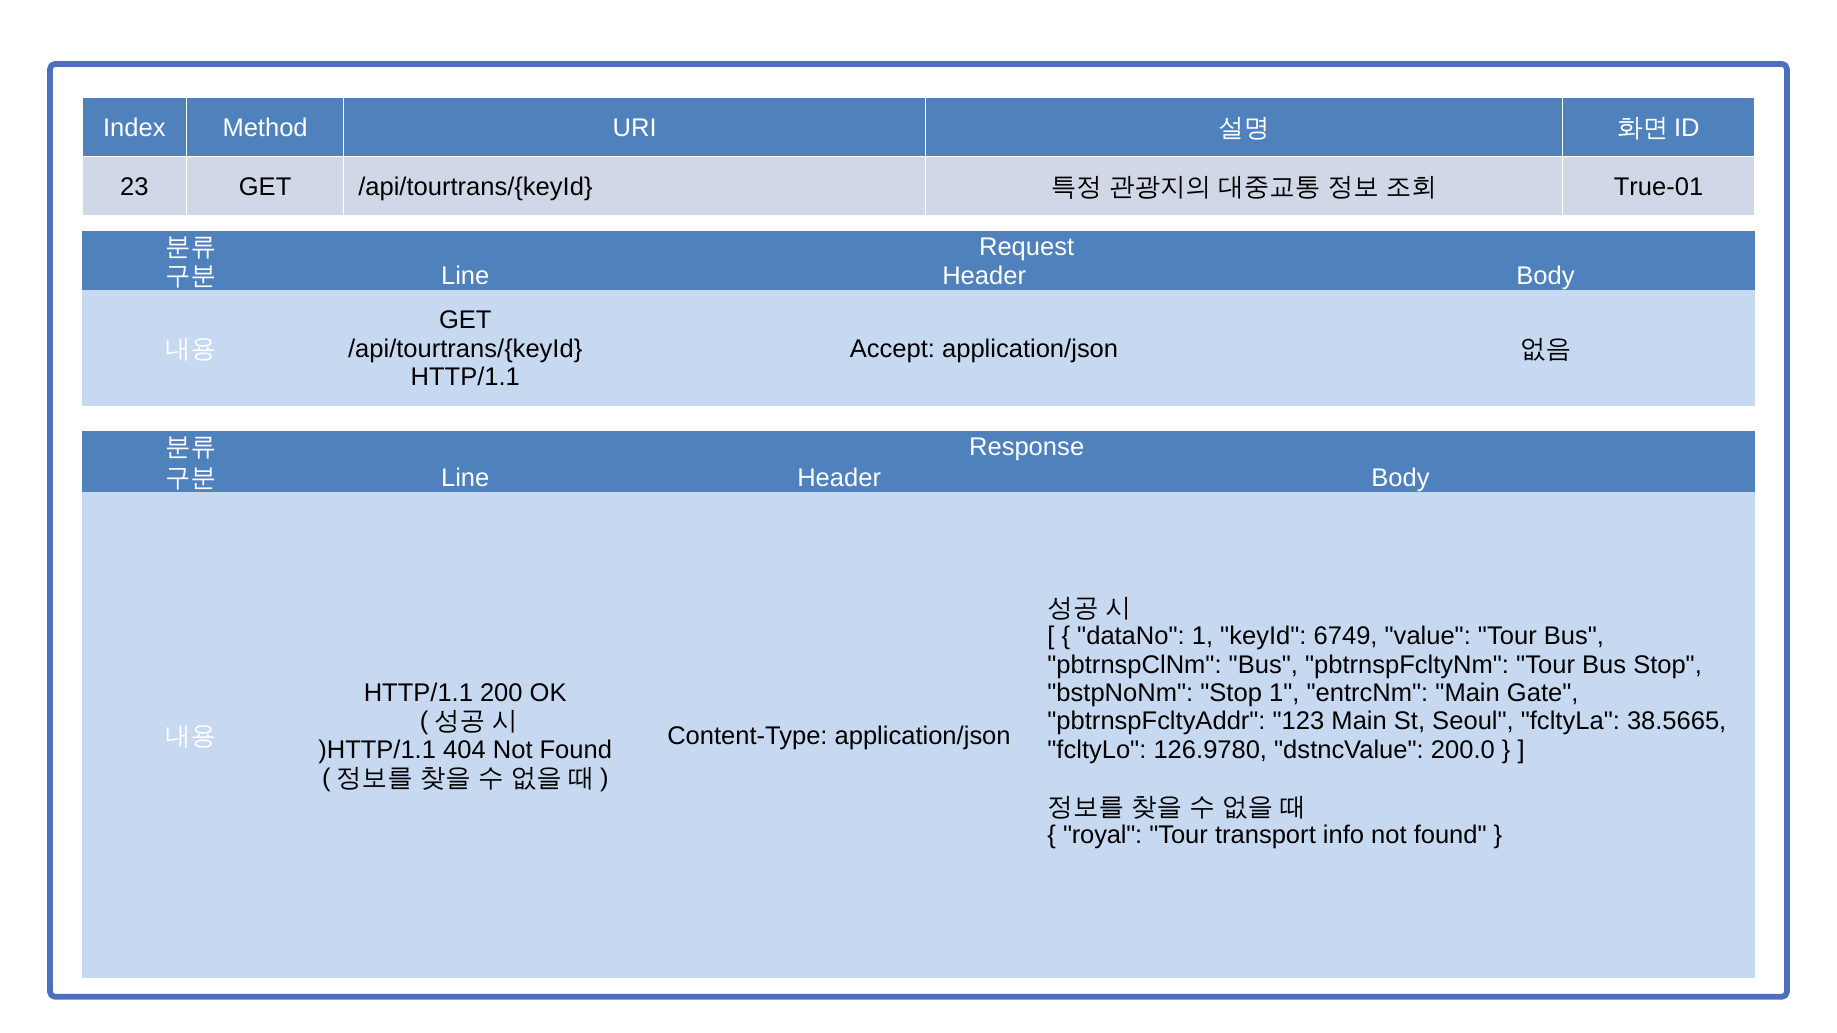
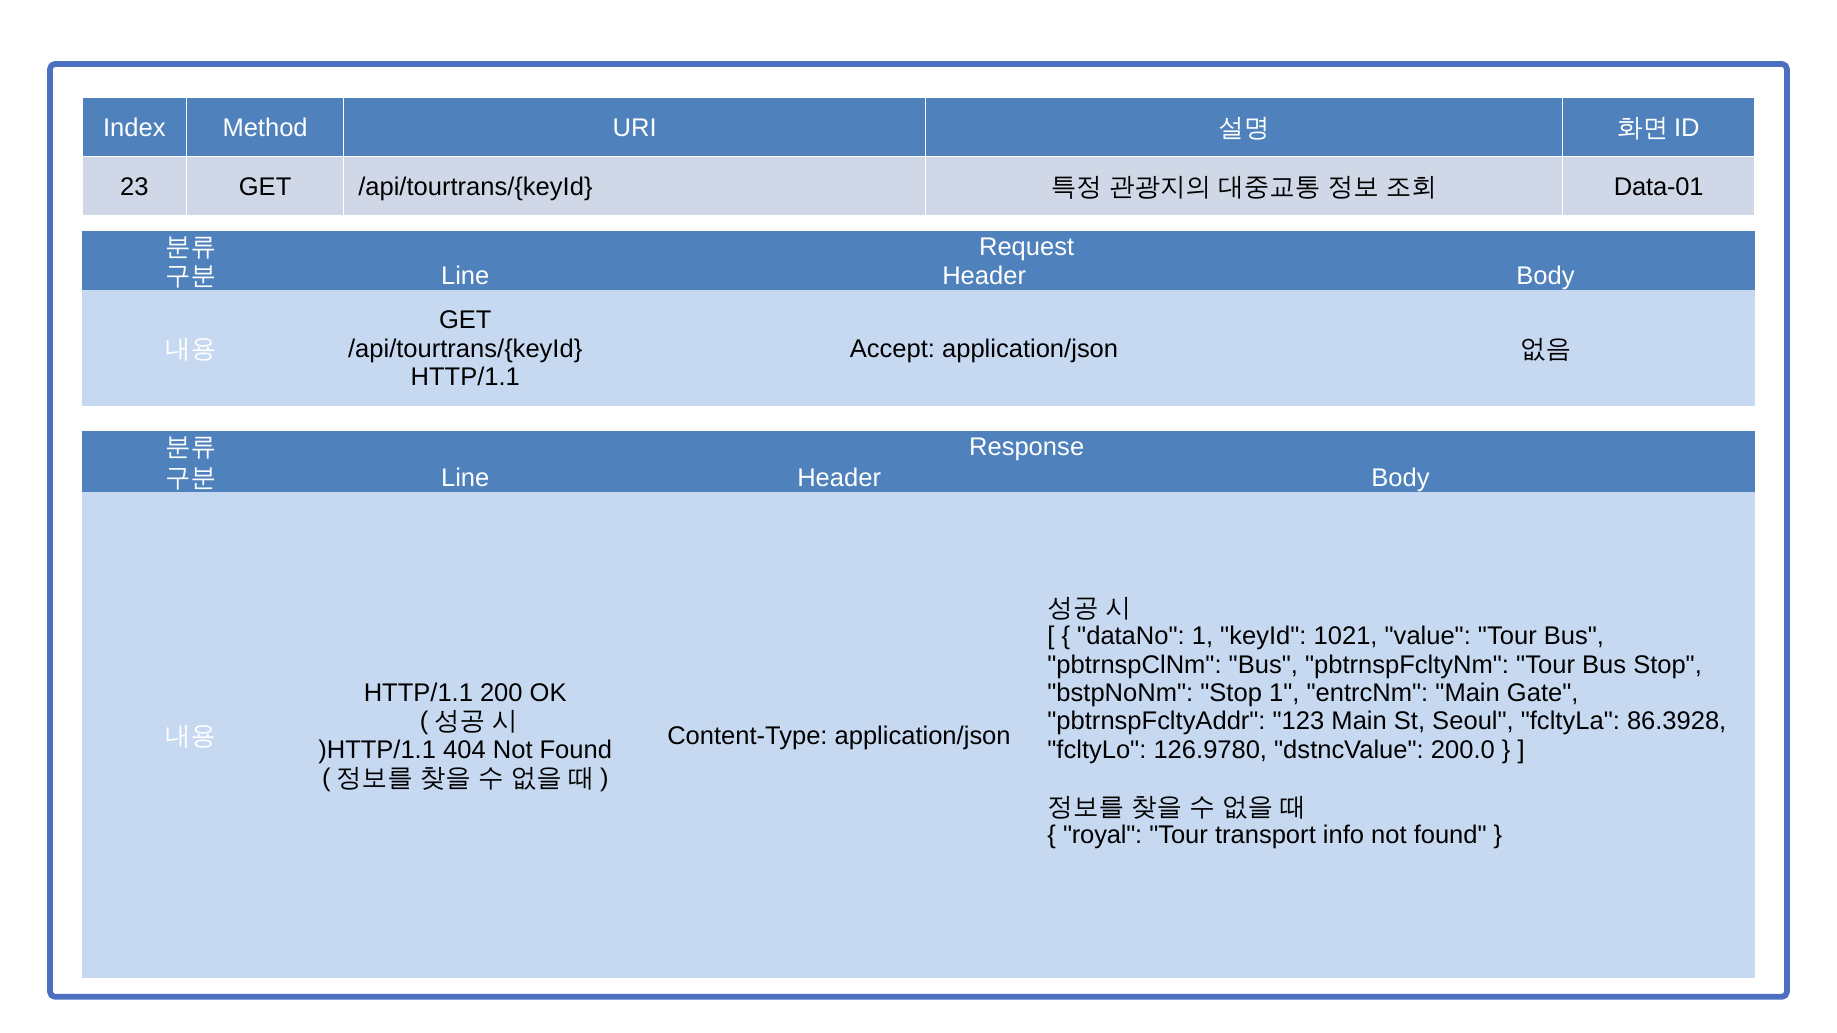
True-01: True-01 -> Data-01 (1659, 187)
6749: 6749 -> 1021 (1346, 636)
38.5665: 38.5665 -> 86.3928 (1677, 722)
